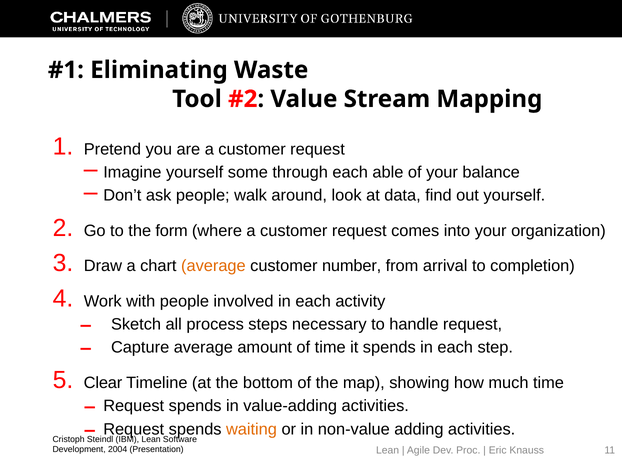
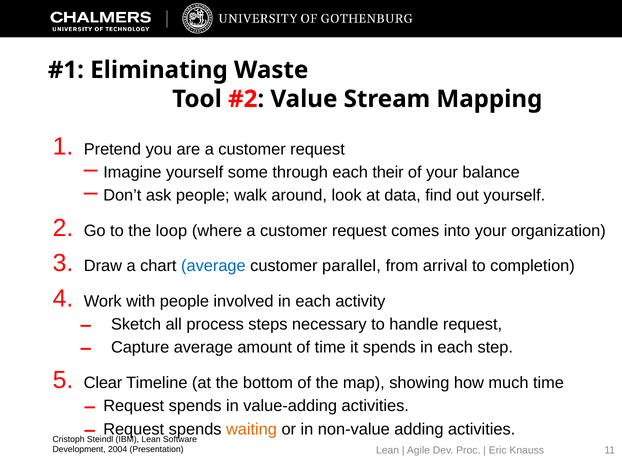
able: able -> their (388, 173)
form: form -> loop (171, 231)
average colour: orange -> blue (213, 266)
number: number -> parallel (351, 266)
